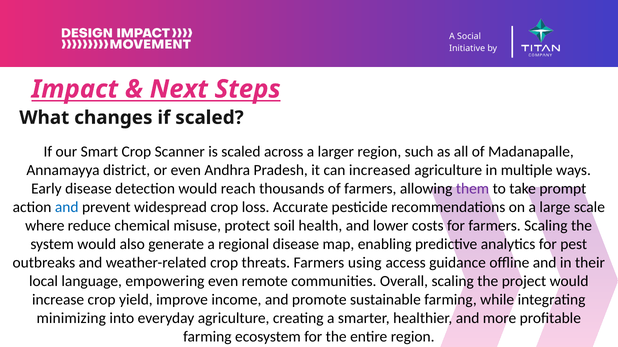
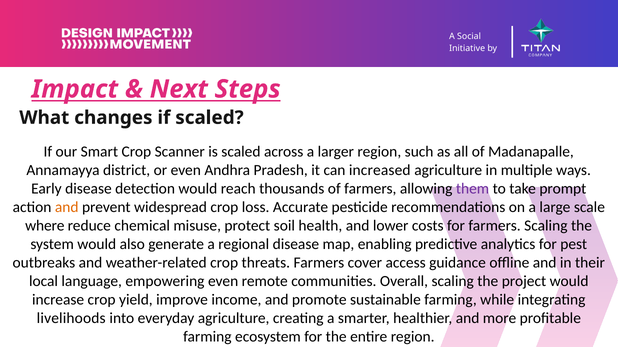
and colour: blue -> orange (67, 208)
using: using -> cover (365, 263)
minimizing: minimizing -> livelihoods (71, 319)
